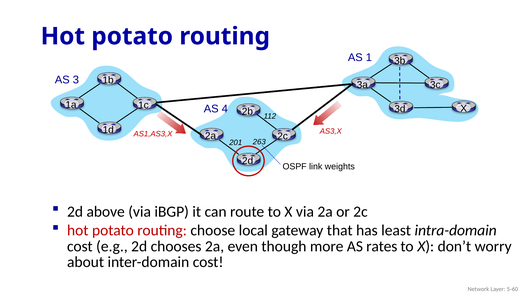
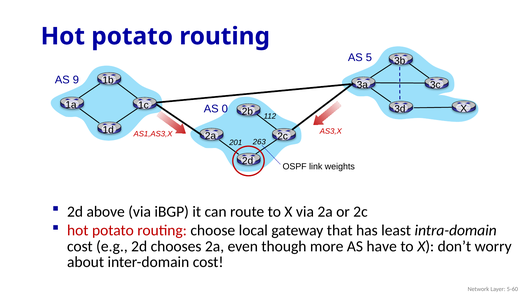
1: 1 -> 5 (369, 58)
3: 3 -> 9 (76, 80)
4: 4 -> 0 (225, 109)
rates: rates -> have (382, 247)
